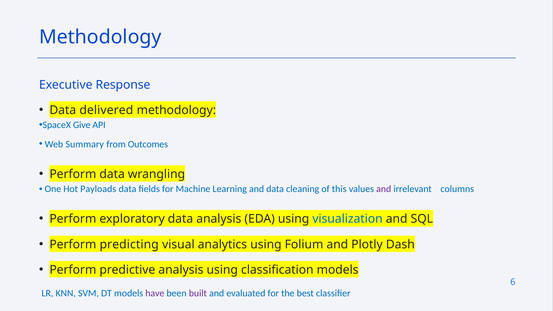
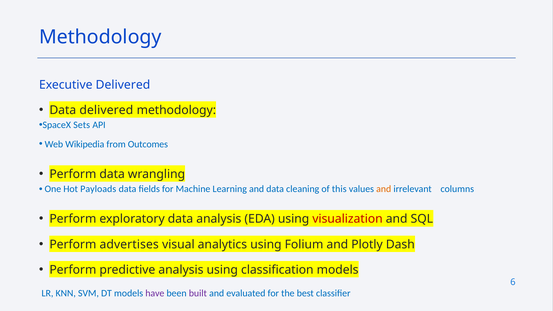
Executive Response: Response -> Delivered (123, 85)
Give: Give -> Sets (82, 125)
Summary: Summary -> Wikipedia (85, 144)
and colour: purple -> orange (384, 189)
visualization colour: blue -> red (348, 219)
predicting: predicting -> advertises (129, 244)
